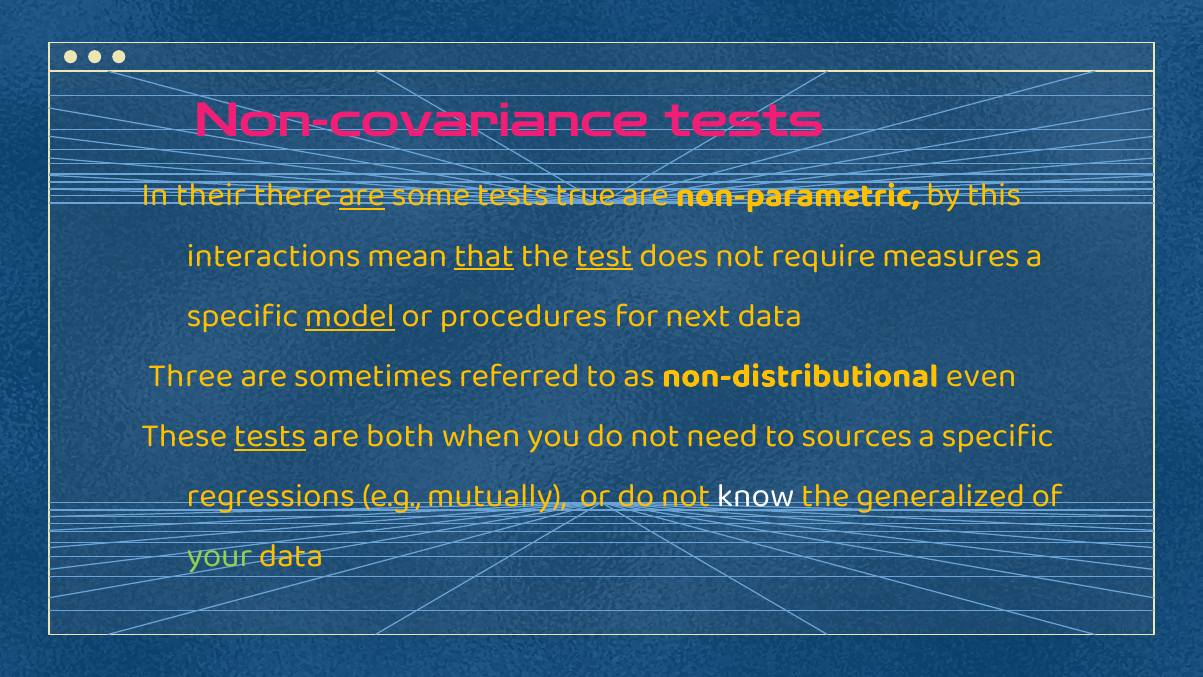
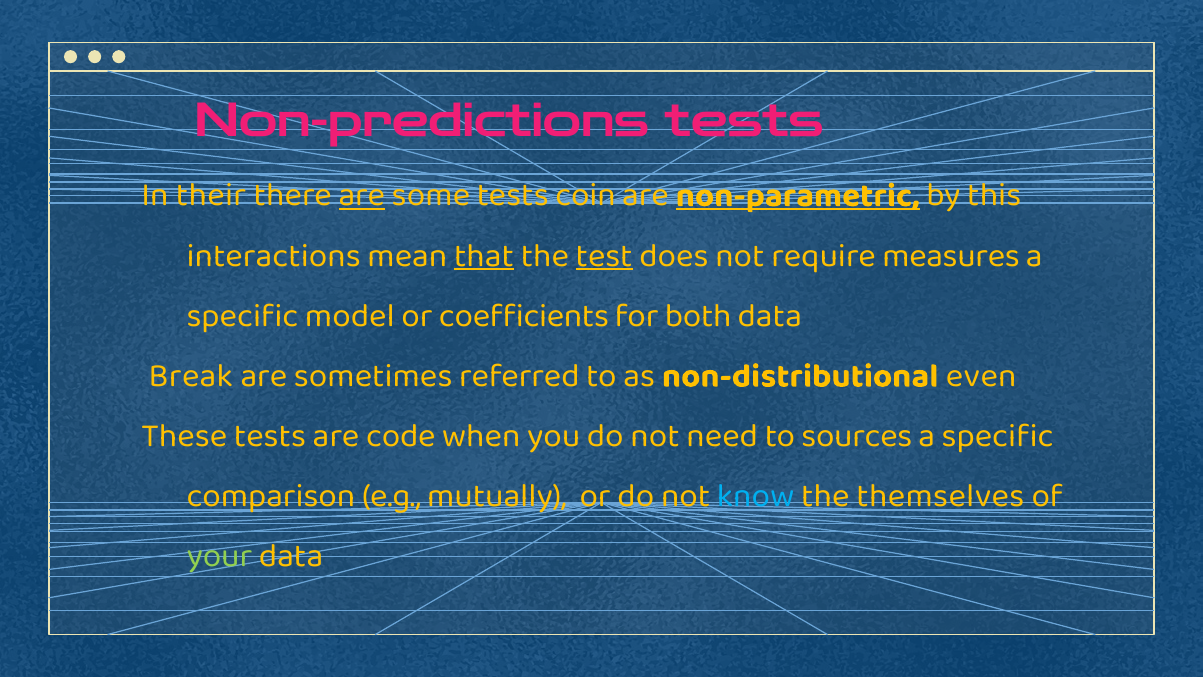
Non-covariance: Non-covariance -> Non-predictions (422, 121)
true: true -> coin (586, 195)
non-parametric underline: none -> present (798, 195)
model underline: present -> none (350, 315)
procedures: procedures -> coefficients (524, 315)
next: next -> both (698, 315)
Three: Three -> Break (191, 375)
tests underline: present -> none (270, 435)
both: both -> code (401, 435)
regressions: regressions -> comparison (271, 496)
know colour: white -> light blue (756, 496)
generalized: generalized -> themselves (940, 496)
